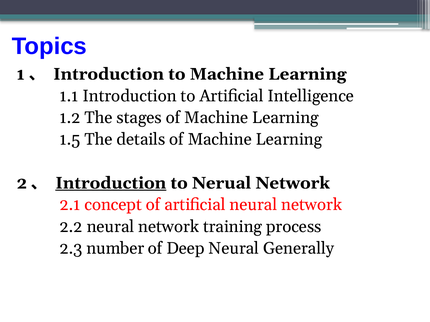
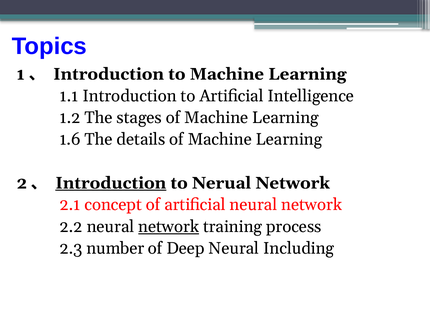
1.5: 1.5 -> 1.6 (70, 140)
network underline: none -> present (169, 227)
Generally: Generally -> Including (299, 249)
